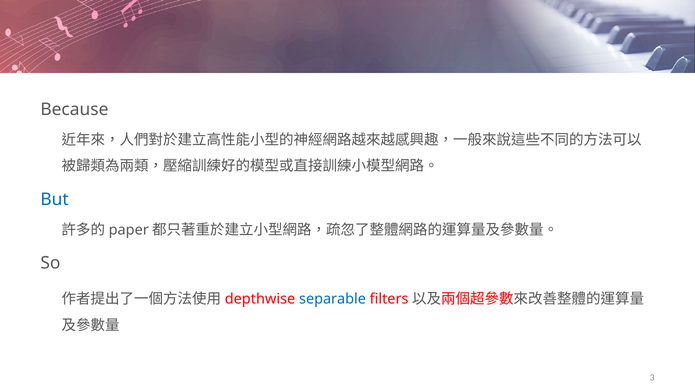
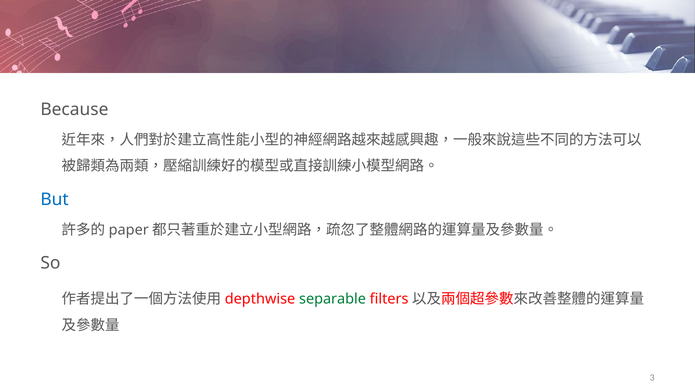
separable colour: blue -> green (333, 299)
